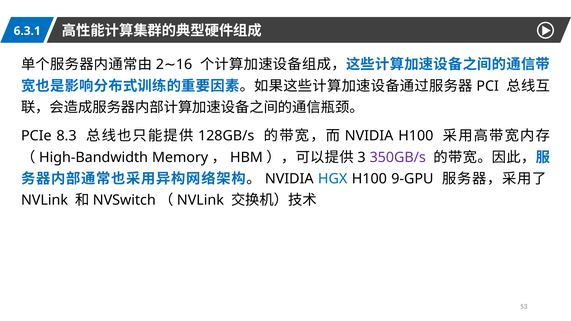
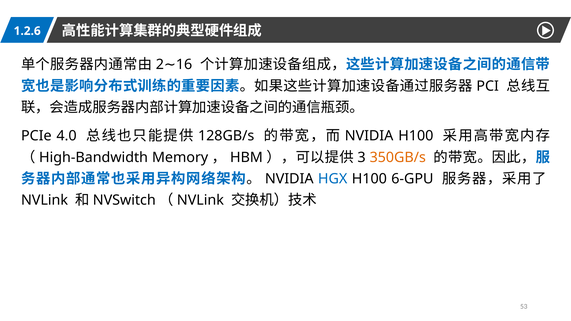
6.3.1: 6.3.1 -> 1.2.6 (27, 31)
8.3: 8.3 -> 4.0 (67, 136)
350GB/s colour: purple -> orange (398, 157)
9-GPU: 9-GPU -> 6-GPU (412, 179)
